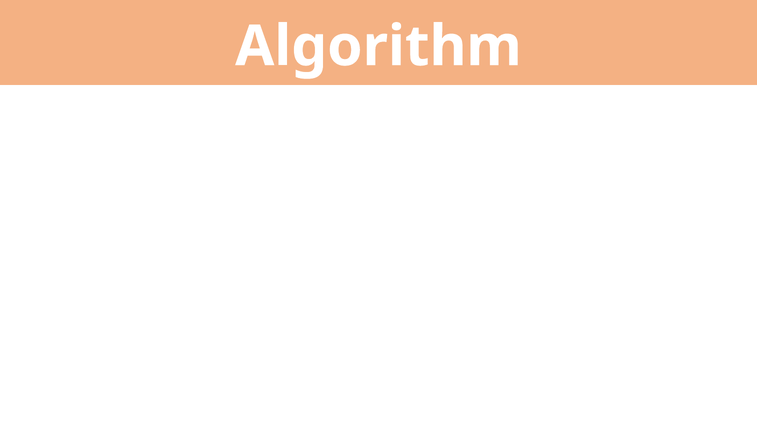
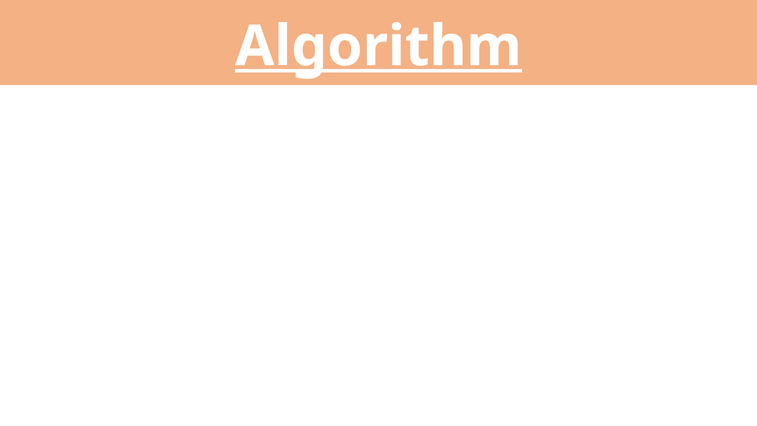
Algorithm underline: none -> present (378, 46)
